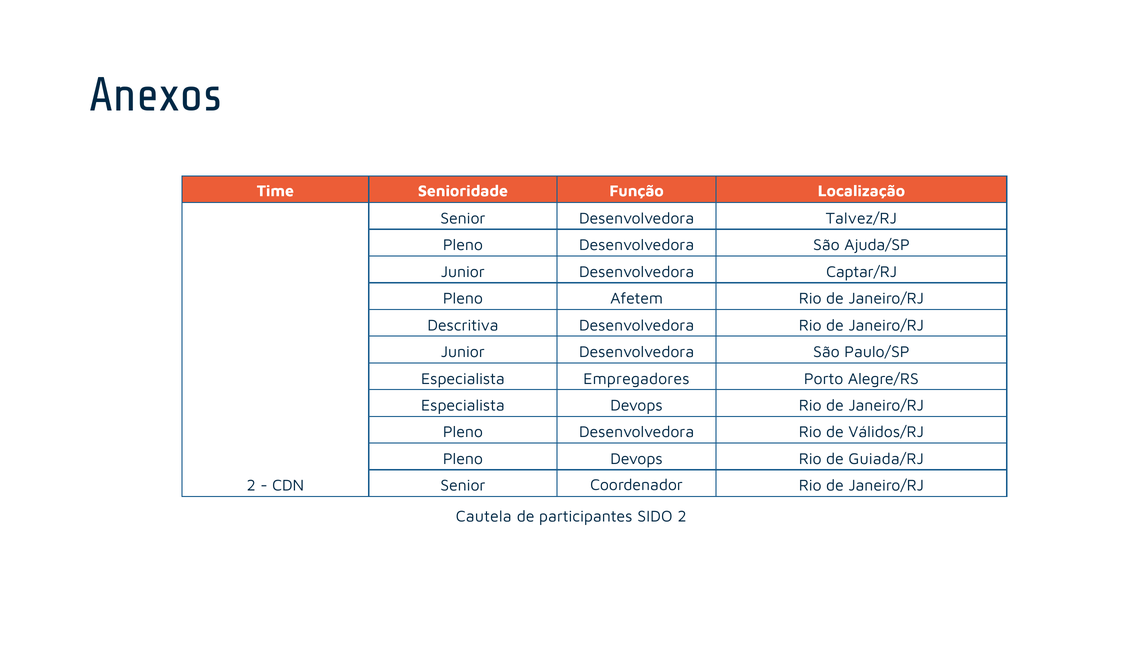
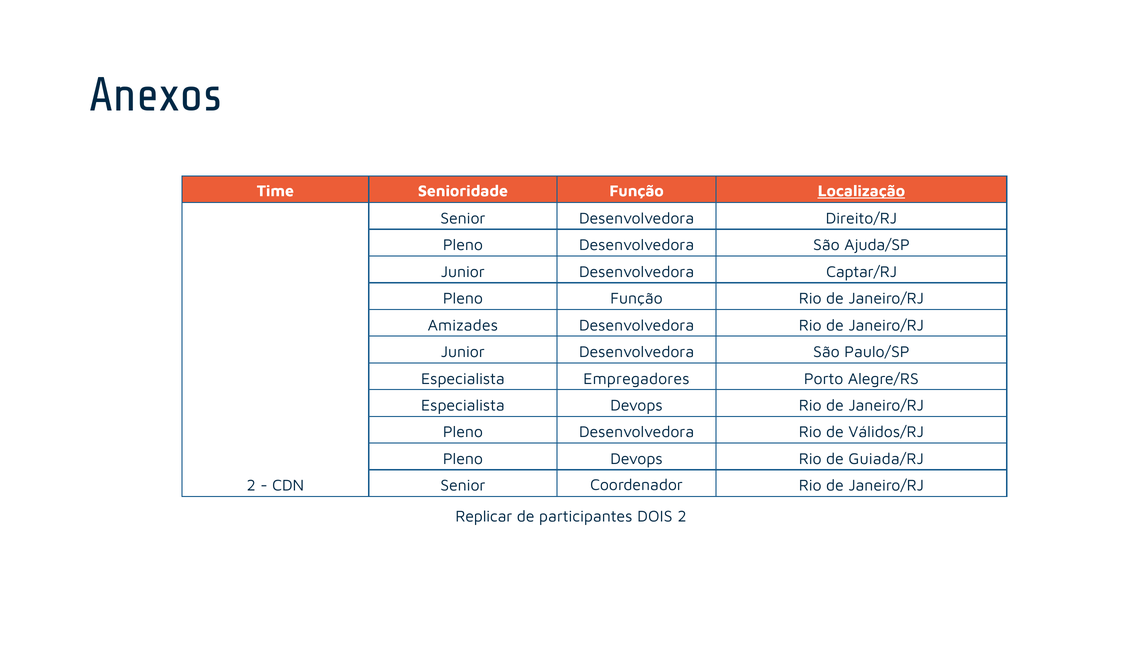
Localização underline: none -> present (861, 191)
Talvez/RJ: Talvez/RJ -> Direito/RJ (861, 218)
Pleno Afetem: Afetem -> Função (637, 298)
Descritiva: Descritiva -> Amizades (463, 325)
Cautela: Cautela -> Replicar (484, 516)
SIDO: SIDO -> DOIS (655, 516)
